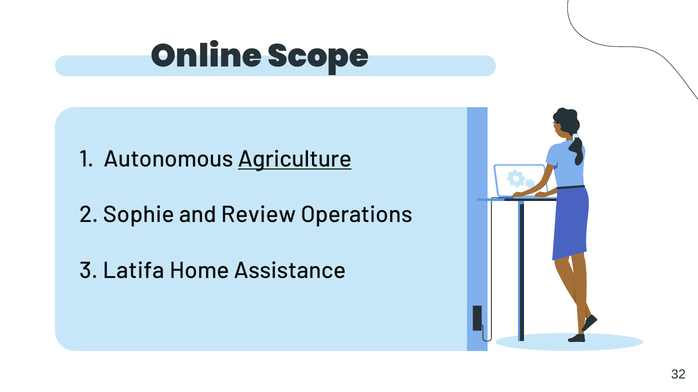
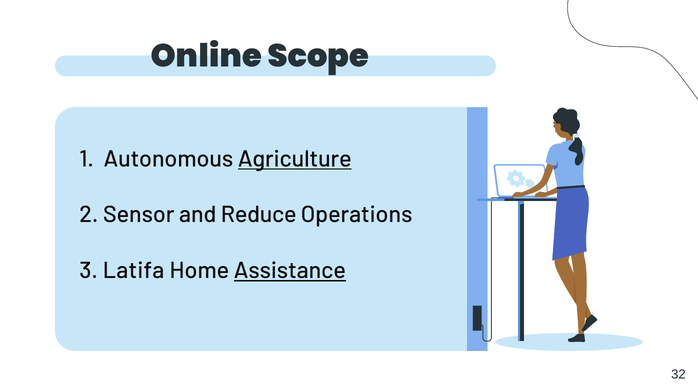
Sophie: Sophie -> Sensor (139, 215)
Review: Review -> Reduce (259, 215)
Assistance underline: none -> present (290, 271)
